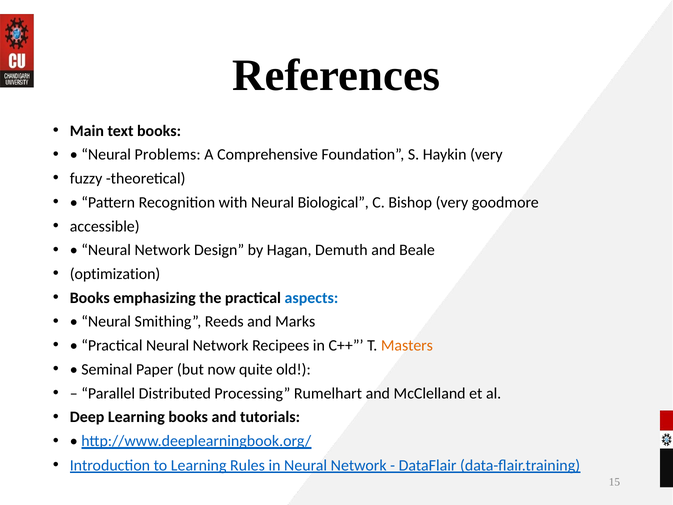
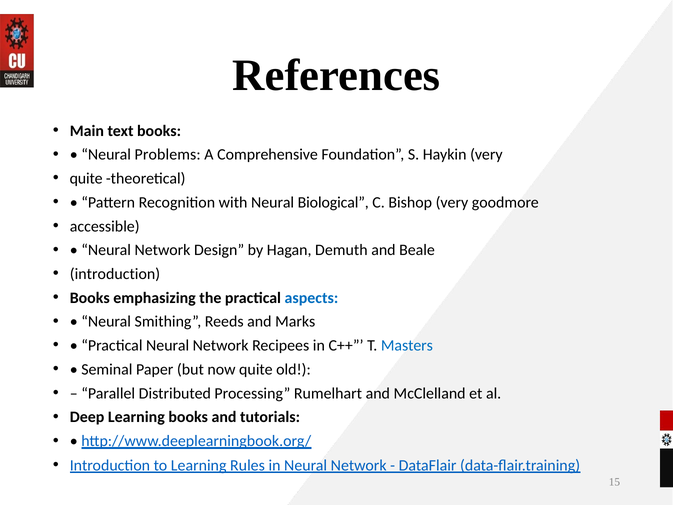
fuzzy: fuzzy -> quite (86, 178)
optimization: optimization -> introduction (115, 274)
Masters colour: orange -> blue (407, 345)
